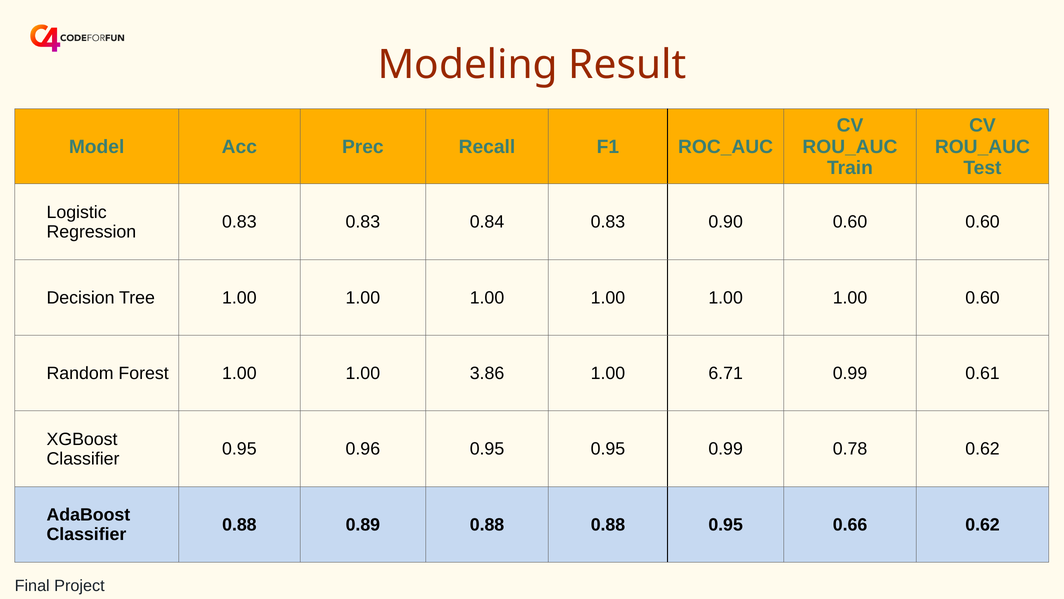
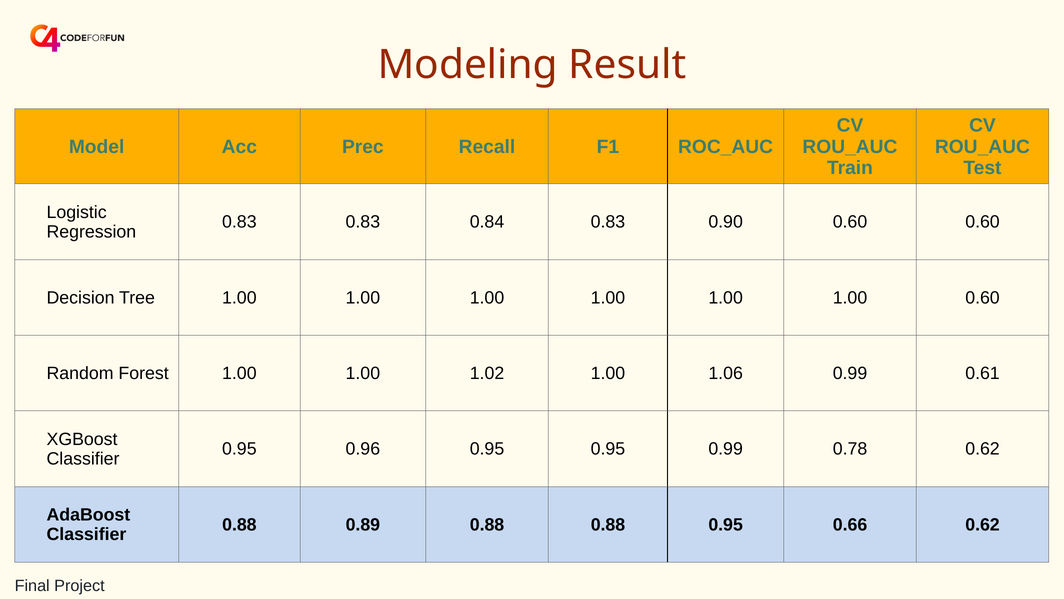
3.86: 3.86 -> 1.02 (487, 373)
6.71: 6.71 -> 1.06 (726, 373)
